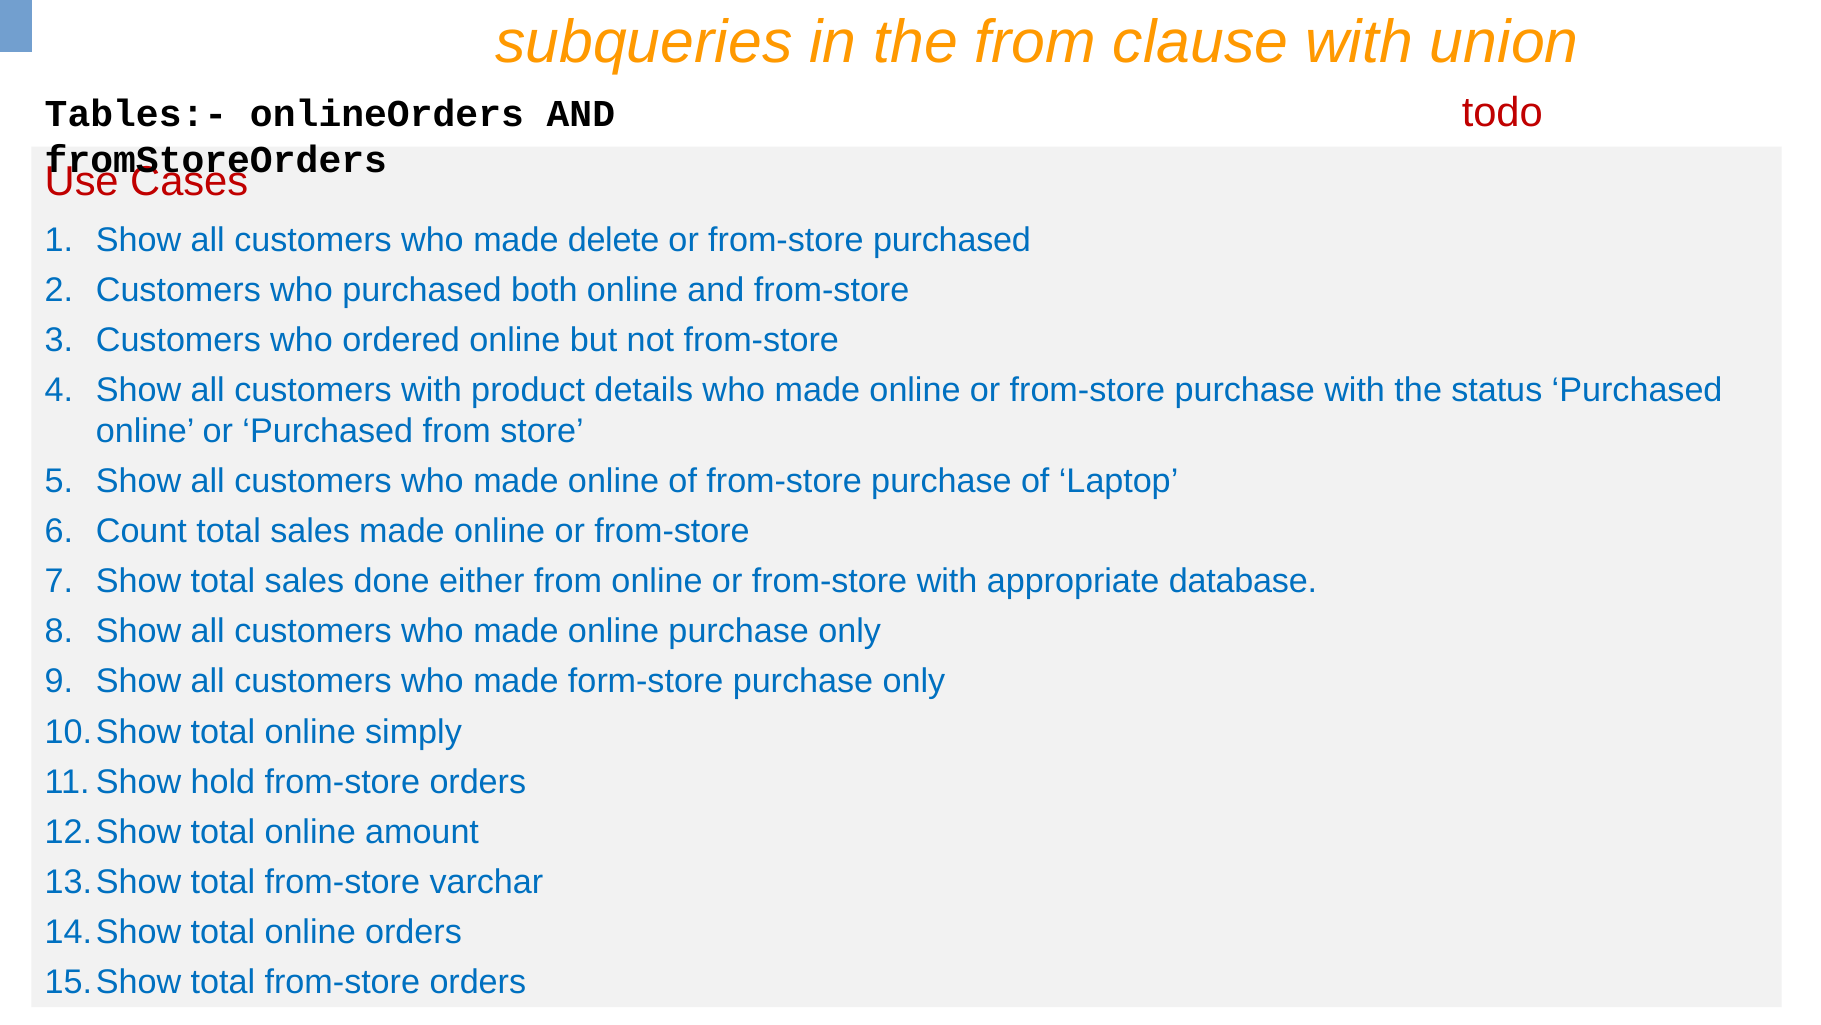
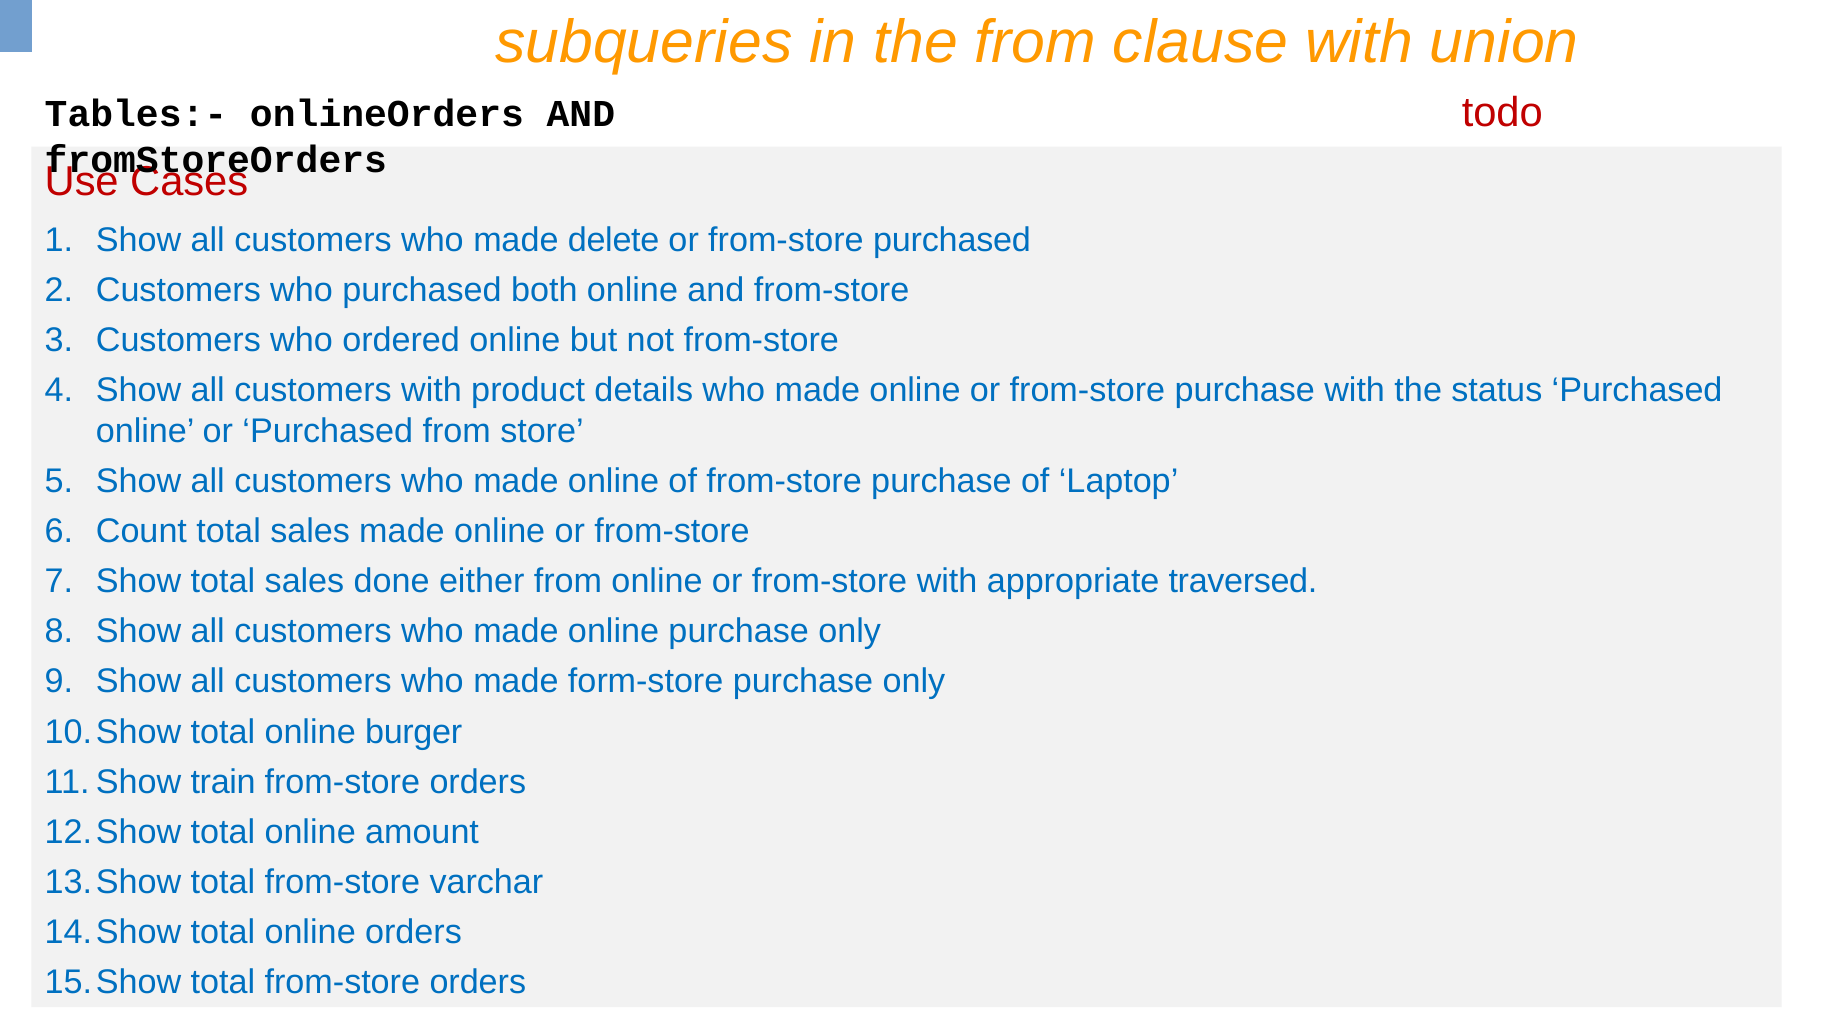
database: database -> traversed (1243, 581)
simply: simply -> burger (414, 731)
hold: hold -> train (223, 781)
